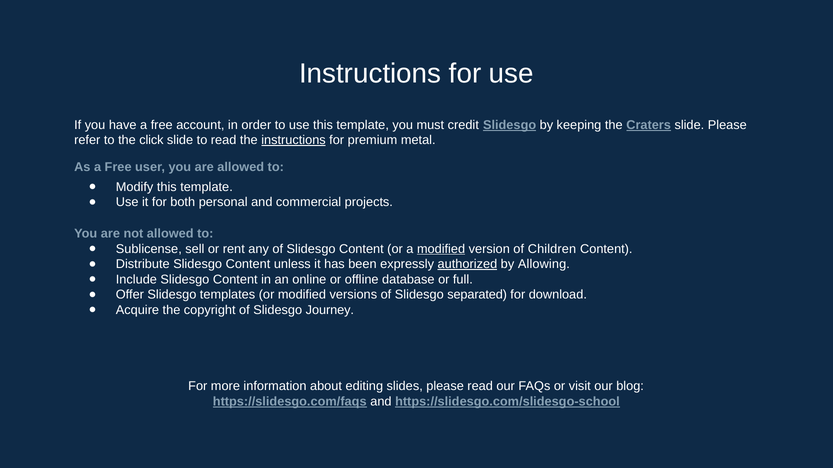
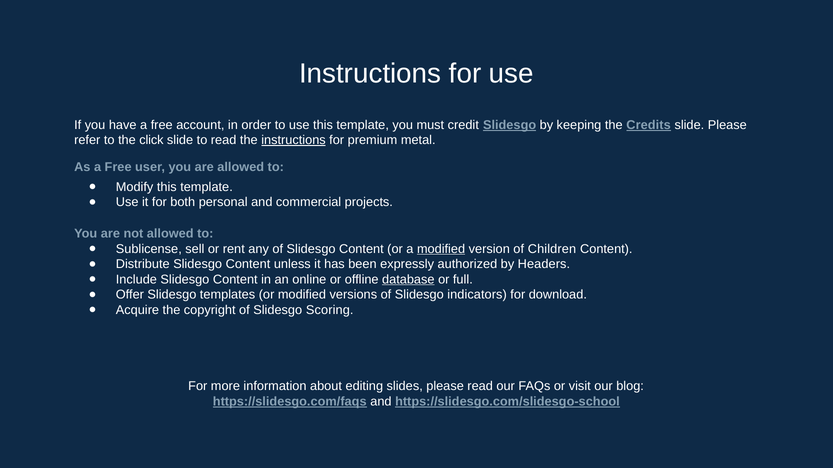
Craters: Craters -> Credits (649, 125)
authorized underline: present -> none (467, 264)
Allowing: Allowing -> Headers (544, 264)
database underline: none -> present (408, 280)
separated: separated -> indicators (477, 295)
Journey: Journey -> Scoring (330, 310)
